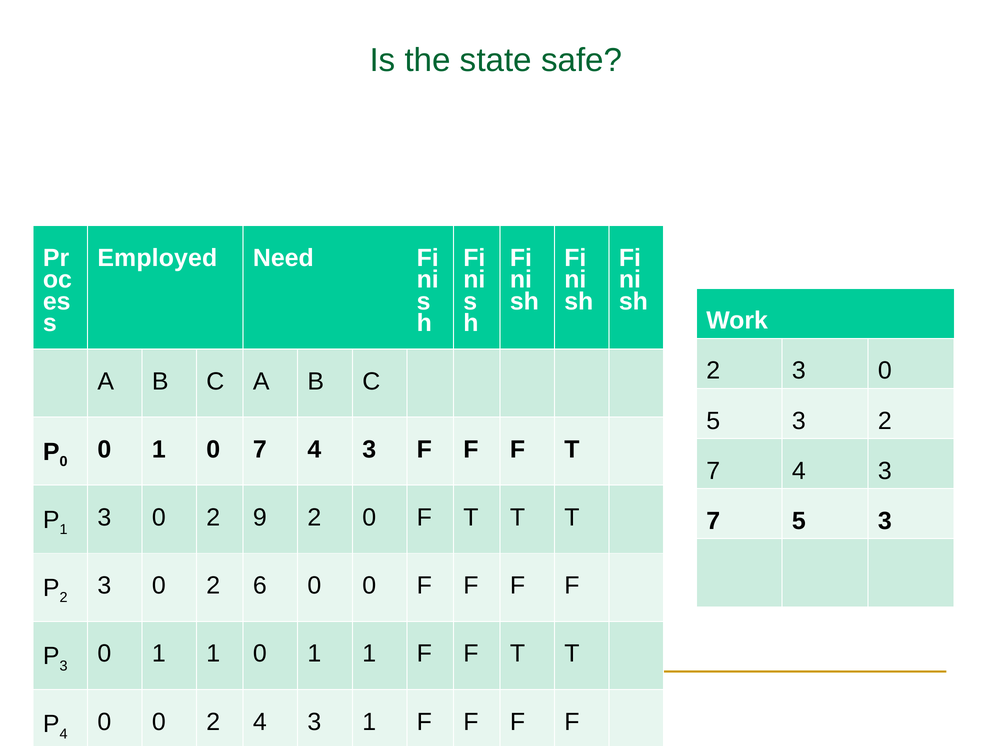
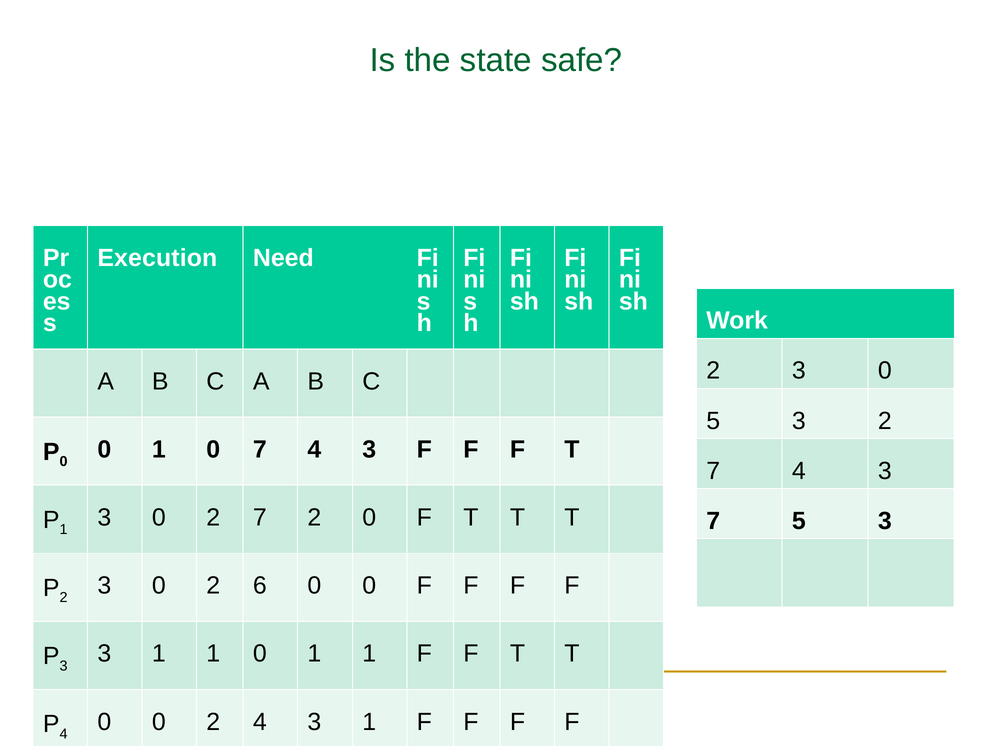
Employed: Employed -> Execution (157, 258)
0 2 9: 9 -> 7 (260, 518)
0: 0 -> 3 (104, 654)
